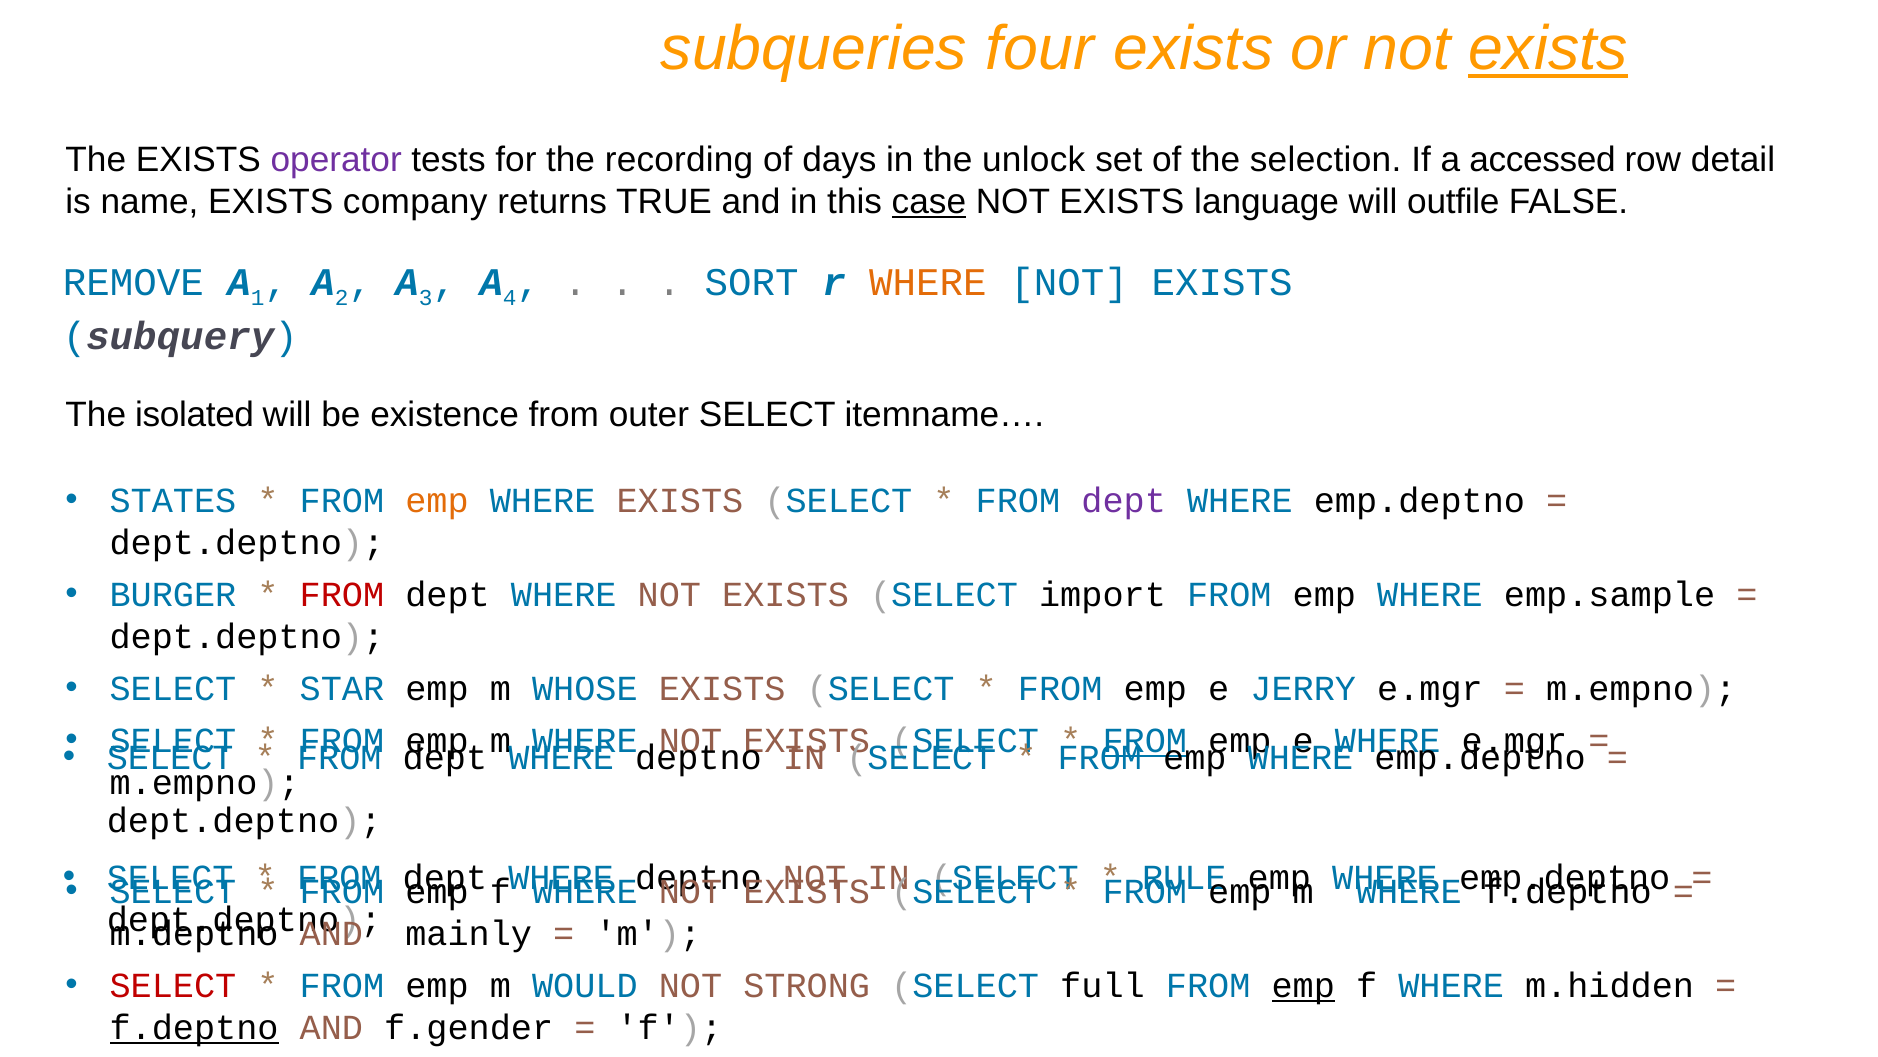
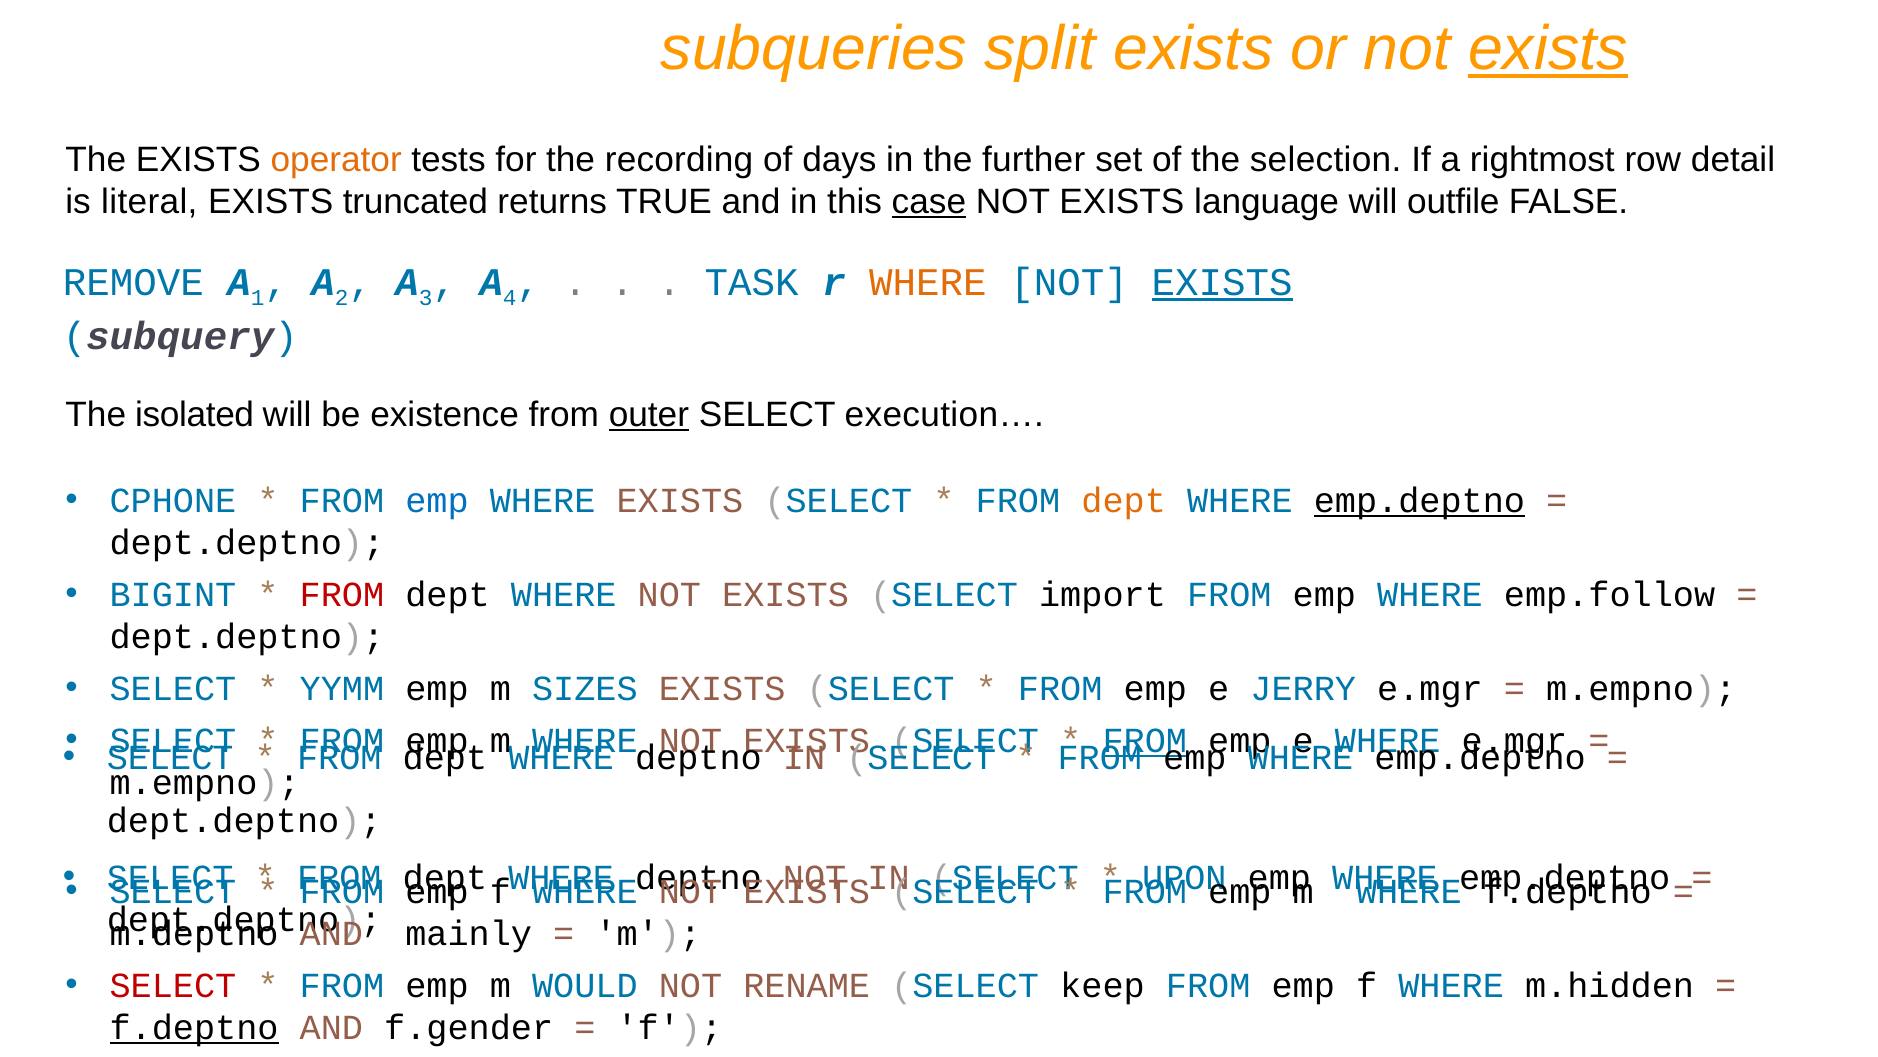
four: four -> split (1040, 49)
operator colour: purple -> orange (336, 160)
unlock: unlock -> further (1034, 160)
accessed: accessed -> rightmost (1542, 160)
name: name -> literal (149, 202)
company: company -> truncated (415, 202)
SORT: SORT -> TASK (752, 283)
EXISTS underline: none -> present (1222, 283)
outer underline: none -> present (649, 414)
itemname…: itemname… -> execution… (944, 414)
STATES: STATES -> CPHONE (173, 501)
emp colour: orange -> blue (437, 501)
dept colour: purple -> orange (1124, 501)
emp.deptno underline: none -> present (1419, 501)
BURGER: BURGER -> BIGINT (173, 595)
emp.sample: emp.sample -> emp.follow (1610, 595)
STAR: STAR -> YYMM (342, 688)
WHOSE: WHOSE -> SIZES (585, 688)
RULE: RULE -> UPON (1184, 877)
STRONG: STRONG -> RENAME (807, 985)
full: full -> keep (1103, 985)
emp underline: present -> none (1303, 985)
